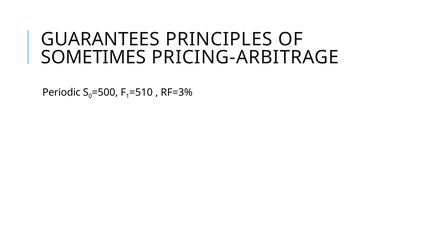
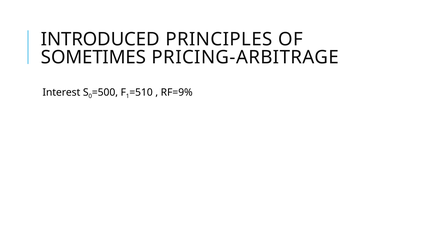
GUARANTEES: GUARANTEES -> INTRODUCED (100, 39)
Periodic: Periodic -> Interest (61, 92)
RF=3%: RF=3% -> RF=9% (177, 92)
